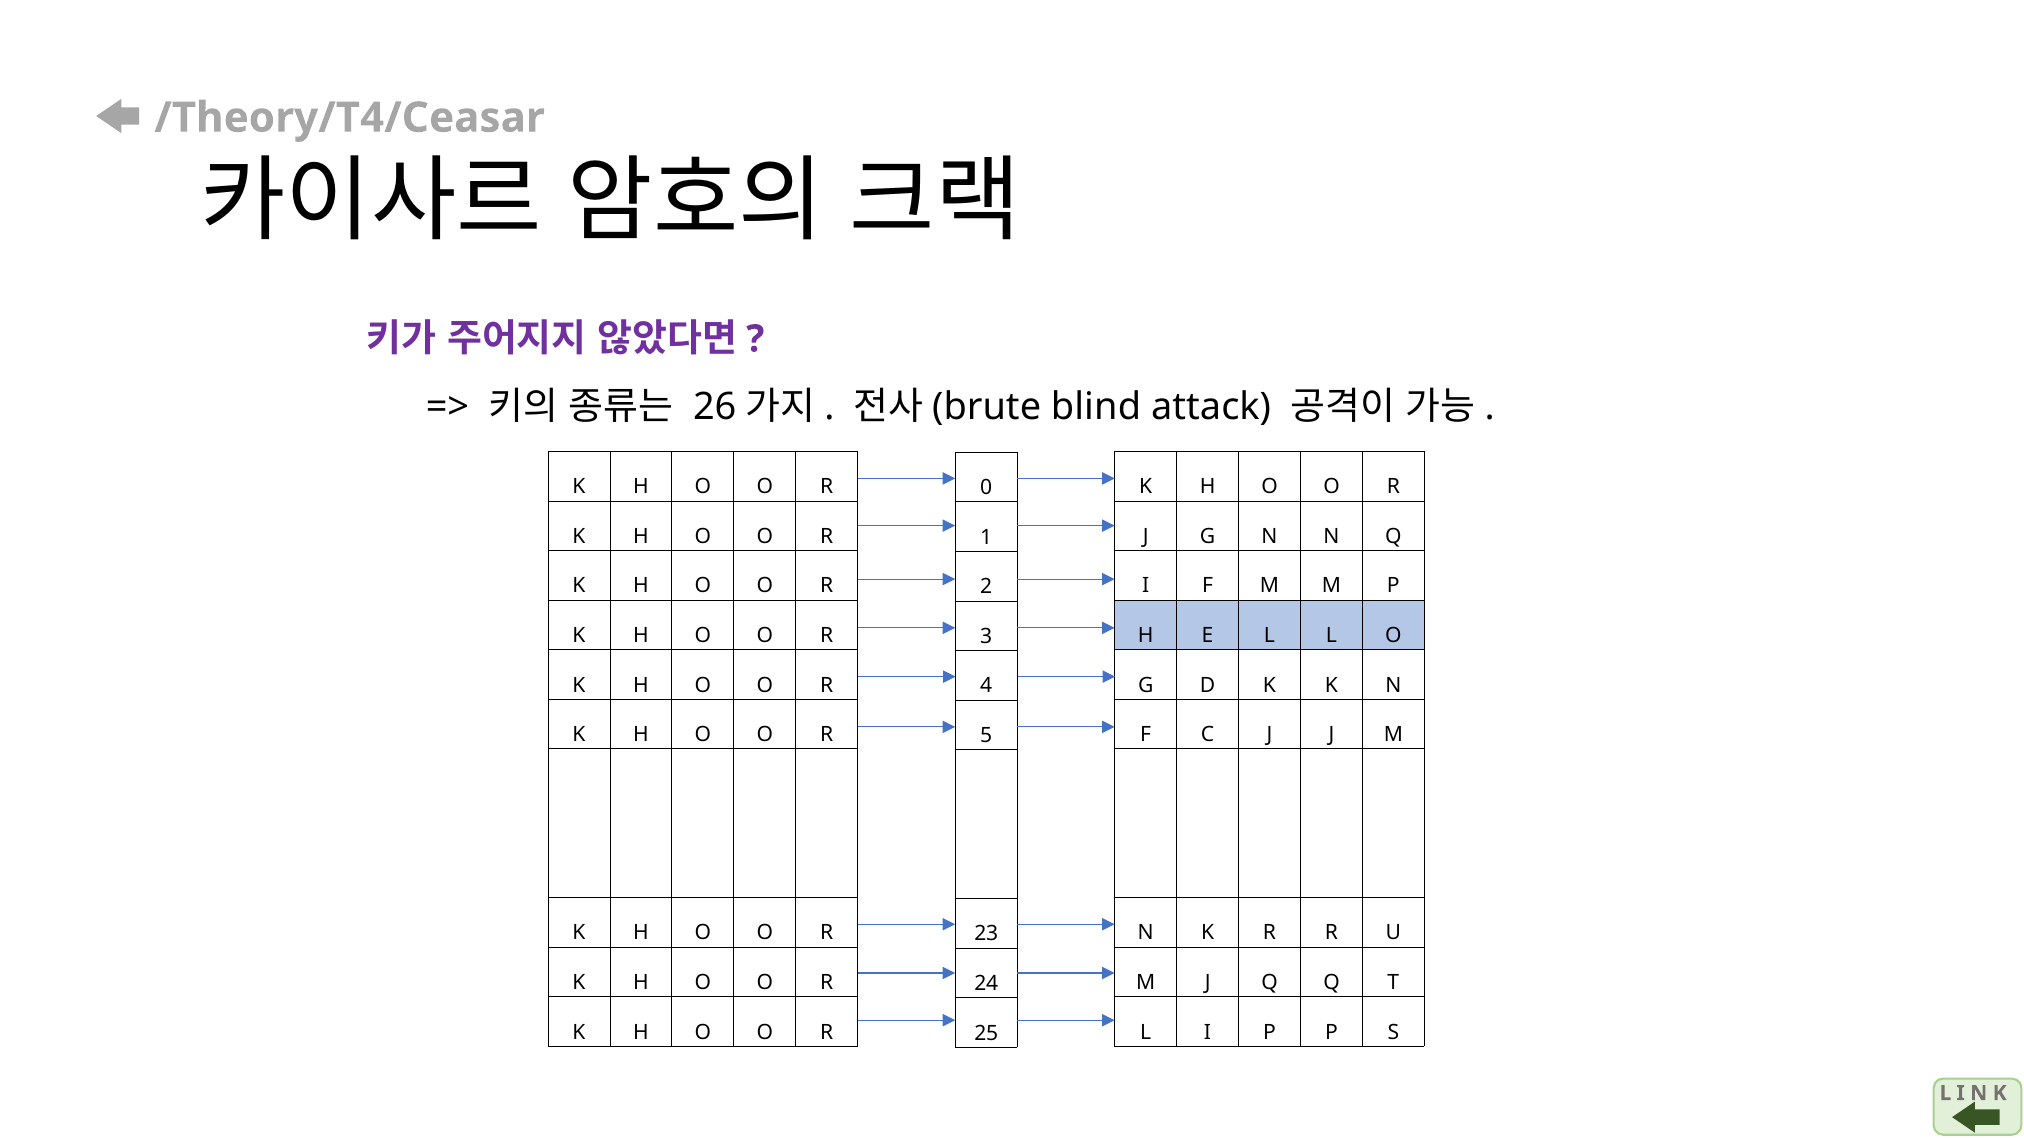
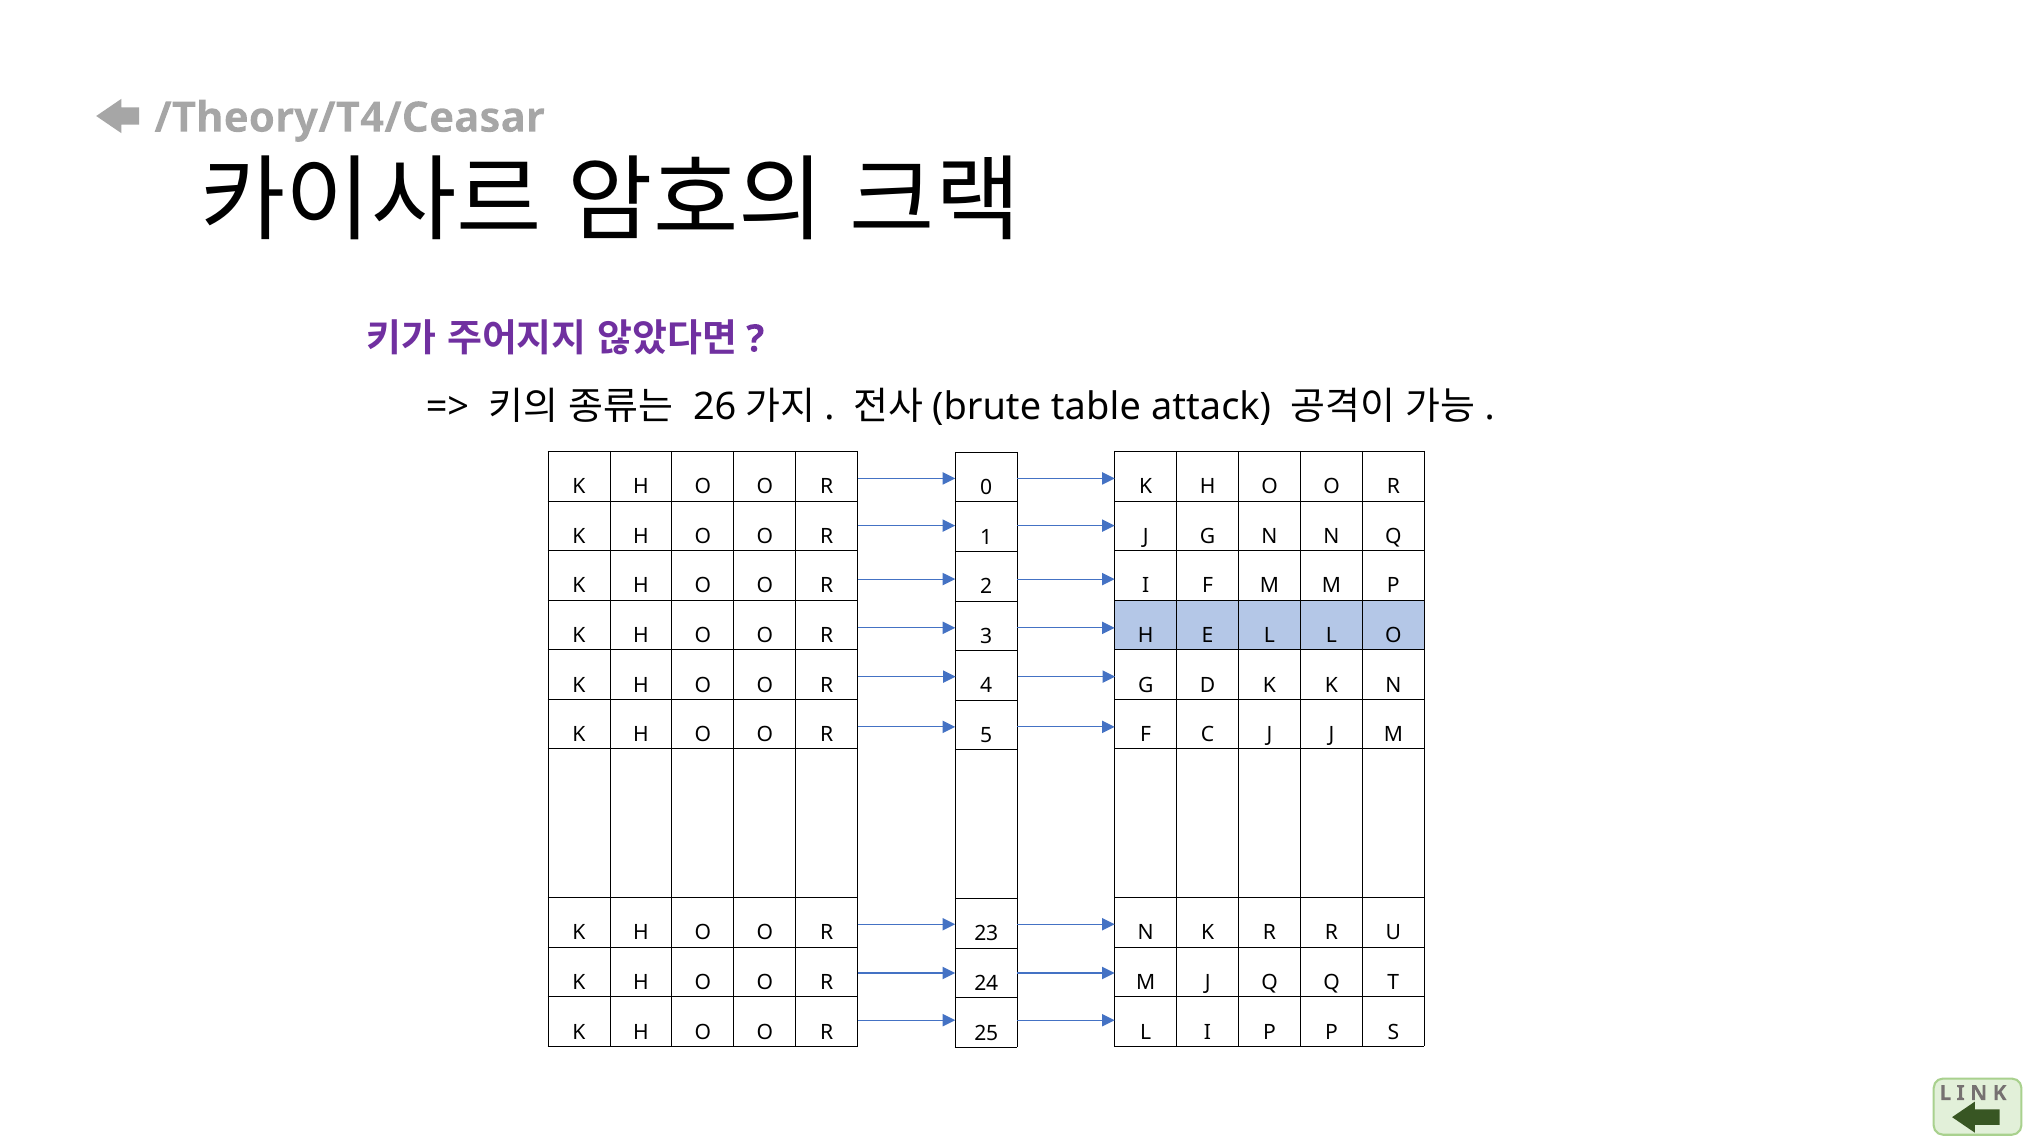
blind: blind -> table (1096, 407)
